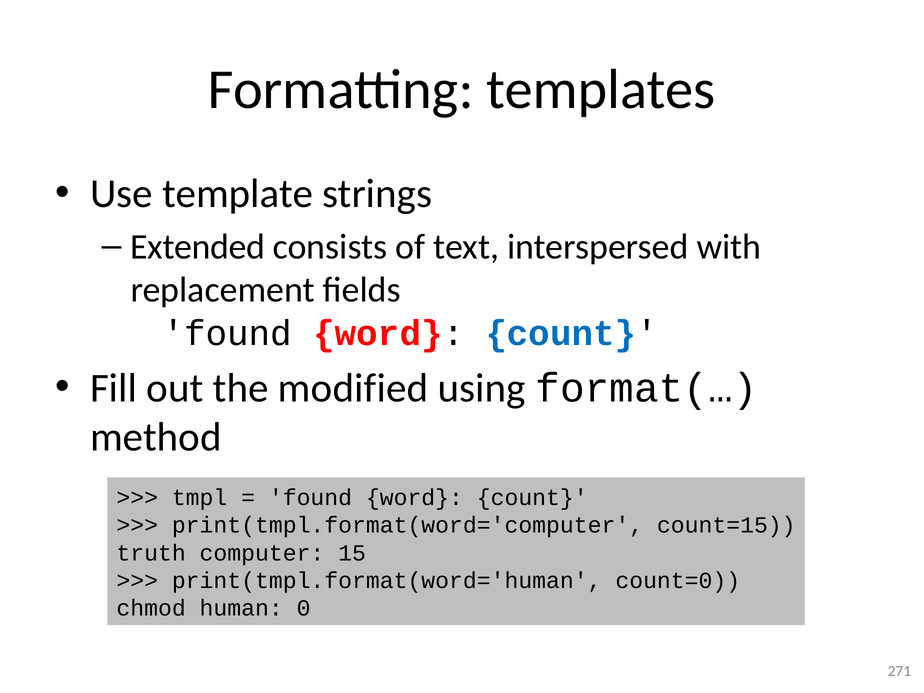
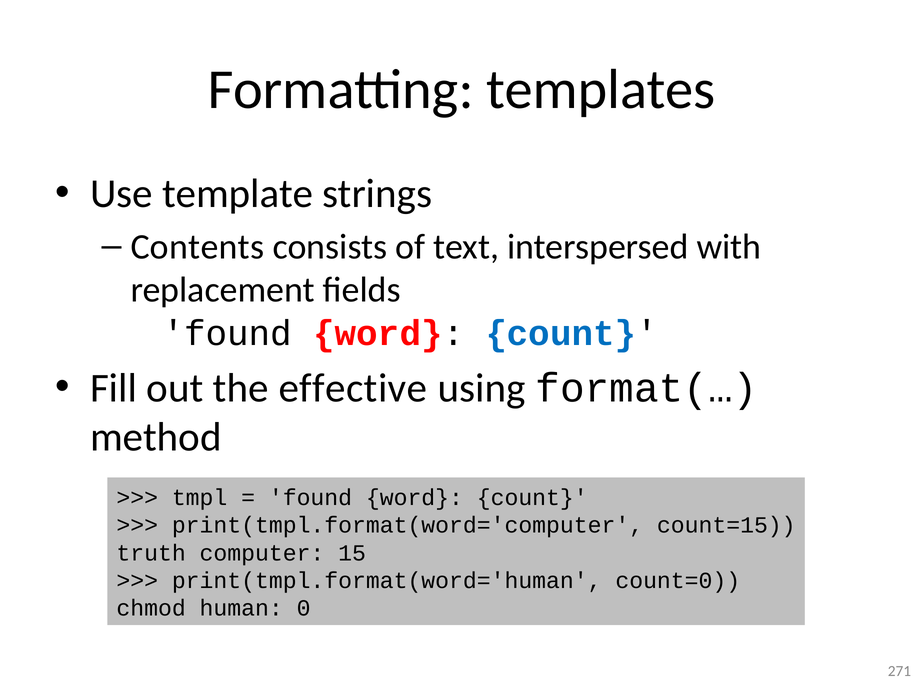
Extended: Extended -> Contents (197, 247)
modified: modified -> effective (353, 388)
